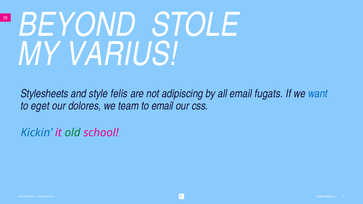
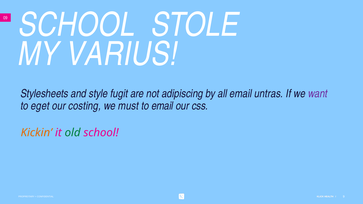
BEYOND: BEYOND -> SCHOOL (77, 25)
felis: felis -> fugit (119, 94)
fugats: fugats -> untras (269, 94)
want colour: blue -> purple (318, 94)
dolores: dolores -> costing (85, 106)
team: team -> must (128, 106)
Kickin colour: blue -> orange (36, 133)
